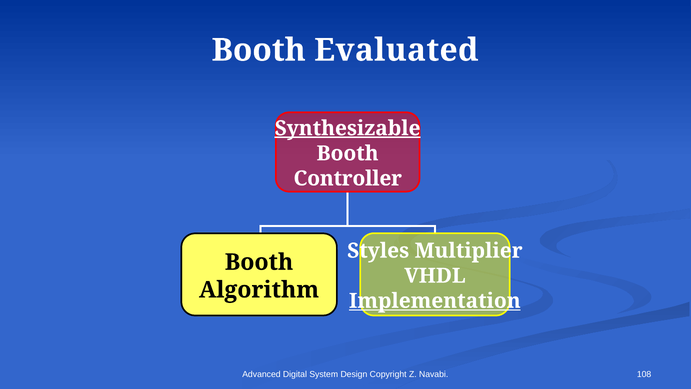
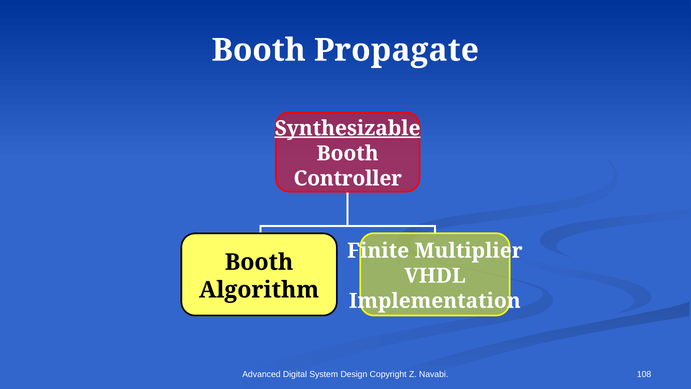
Evaluated: Evaluated -> Propagate (396, 50)
Styles: Styles -> Finite (378, 251)
Implementation underline: present -> none (435, 301)
